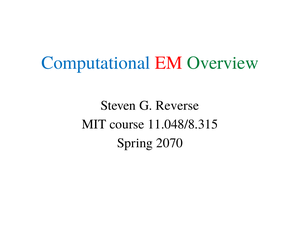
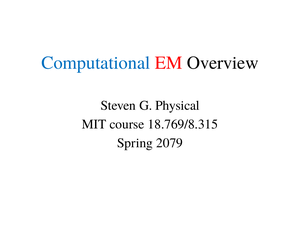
Overview colour: green -> black (223, 63)
Reverse: Reverse -> Physical (177, 106)
11.048/8.315: 11.048/8.315 -> 18.769/8.315 (183, 124)
2070: 2070 -> 2079 (170, 143)
